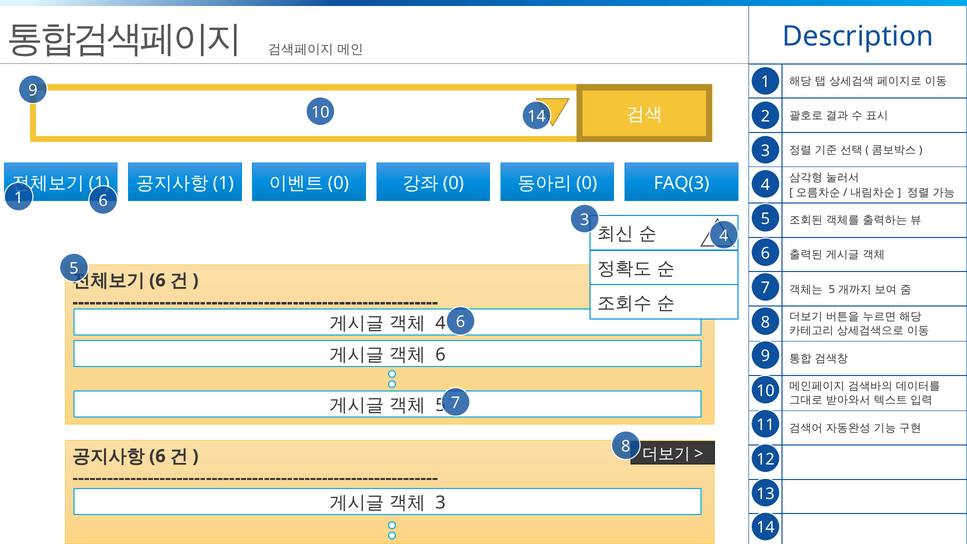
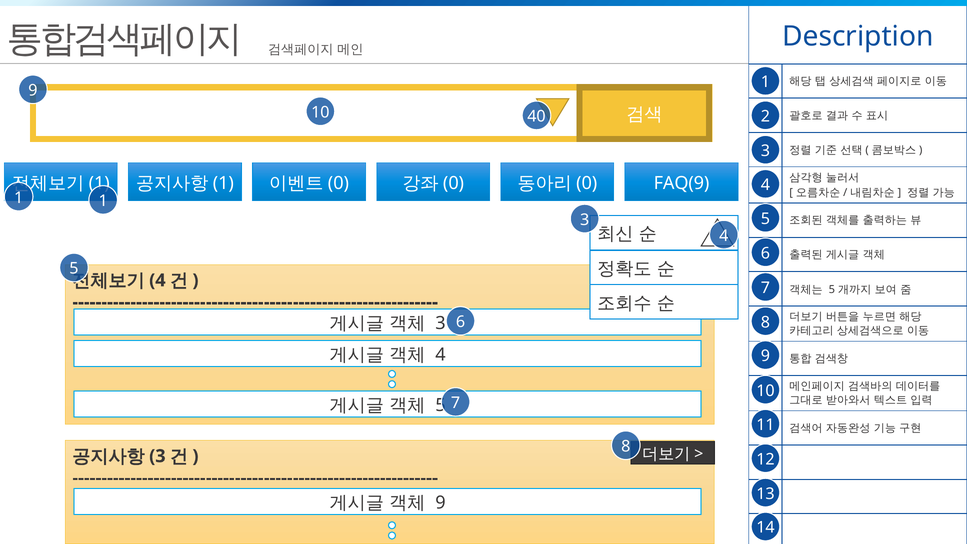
10 14: 14 -> 40 (536, 116)
FAQ(3: FAQ(3 -> FAQ(9 (682, 183)
1 6: 6 -> 1 (103, 201)
6: 6 -> 4 (157, 280)
4: 4 -> 3 (440, 323)
6: 6 -> 4 (440, 355)
6: 6 -> 3 (157, 456)
3: 3 -> 9 (440, 503)
